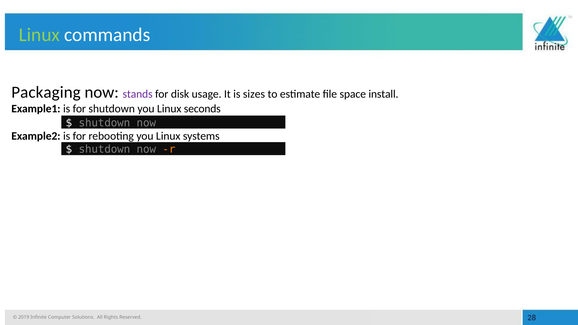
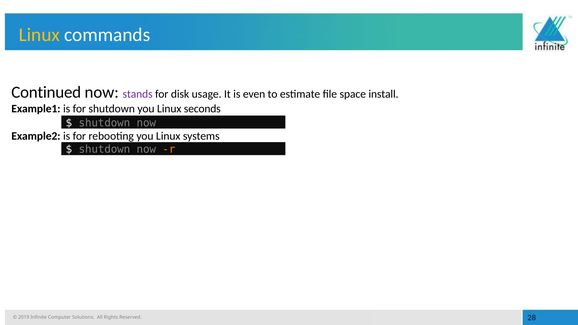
Linux colour: light green -> yellow (39, 35)
Packaging: Packaging -> Continued (46, 92)
sizes: sizes -> even (254, 94)
